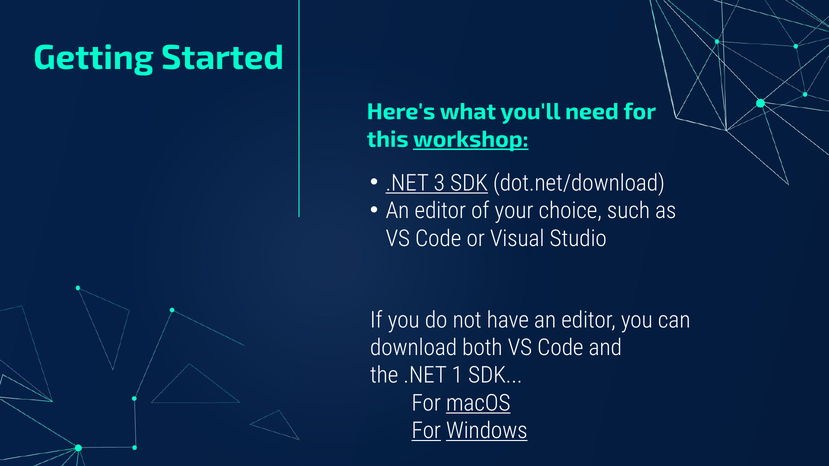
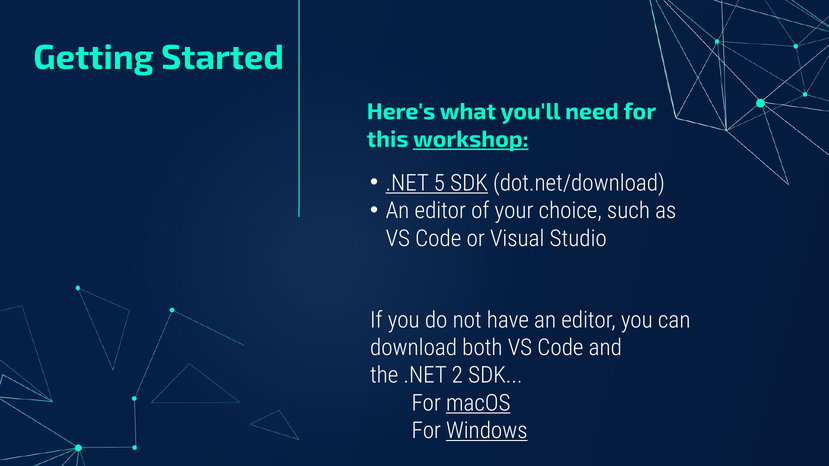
3: 3 -> 5 (439, 183)
1: 1 -> 2 (457, 376)
For underline: present -> none (426, 431)
